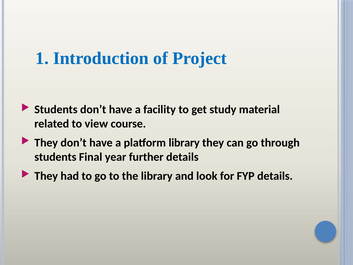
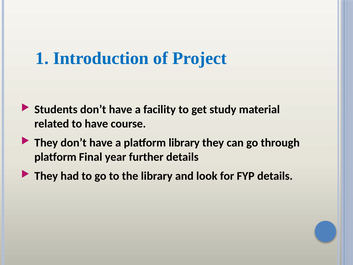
to view: view -> have (96, 124)
students: students -> platform (55, 157)
